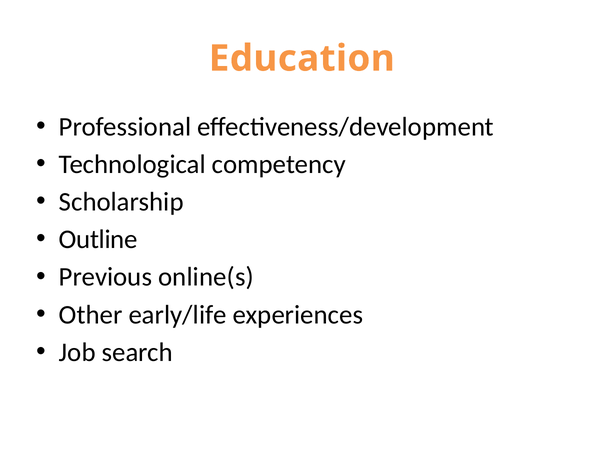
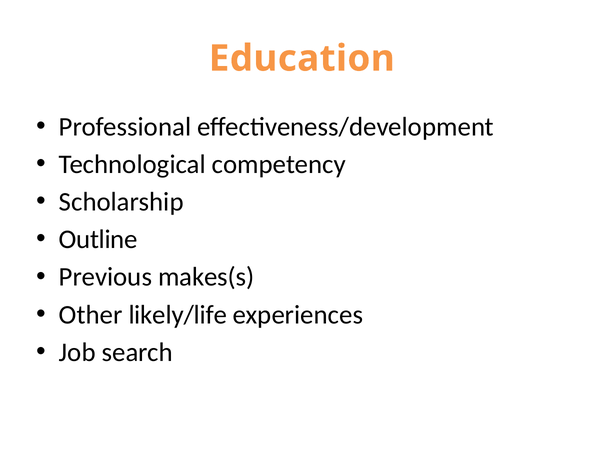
online(s: online(s -> makes(s (206, 277)
early/life: early/life -> likely/life (178, 315)
